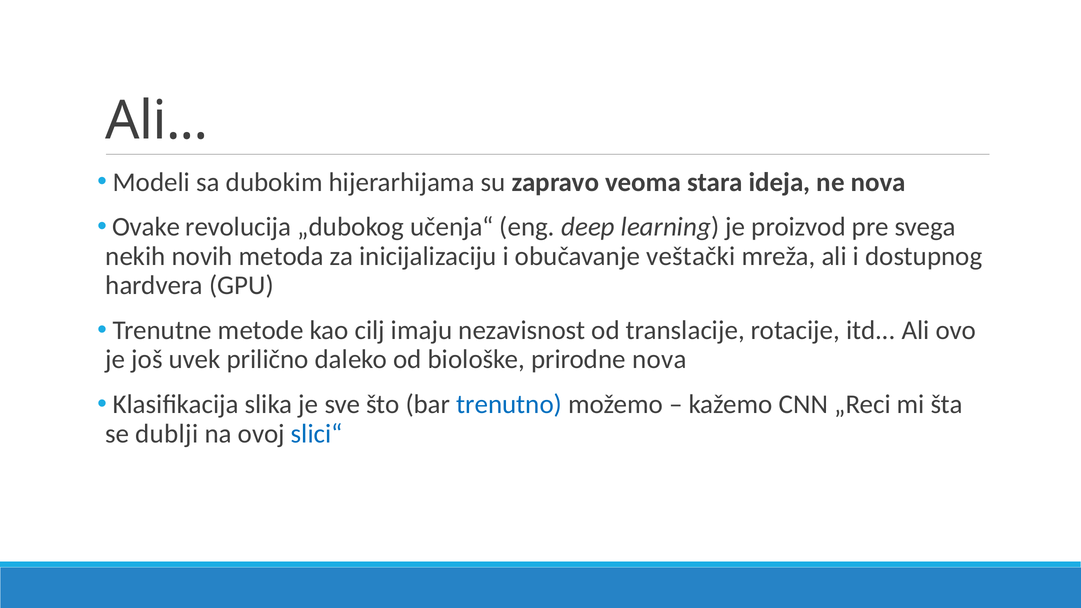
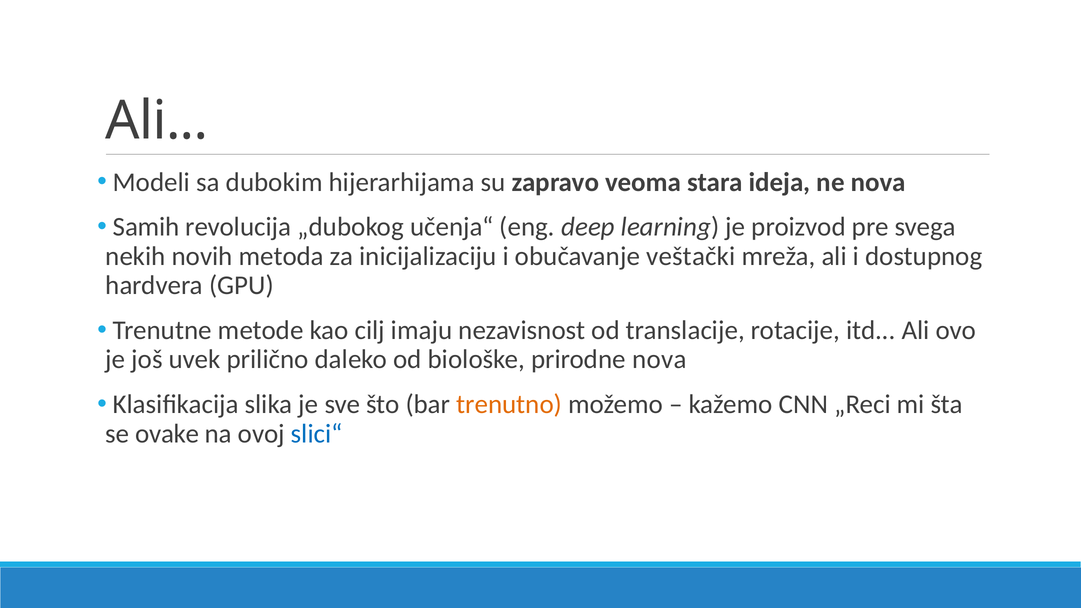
Ovake: Ovake -> Samih (146, 227)
trenutno colour: blue -> orange (509, 404)
dublji: dublji -> ovake (167, 434)
